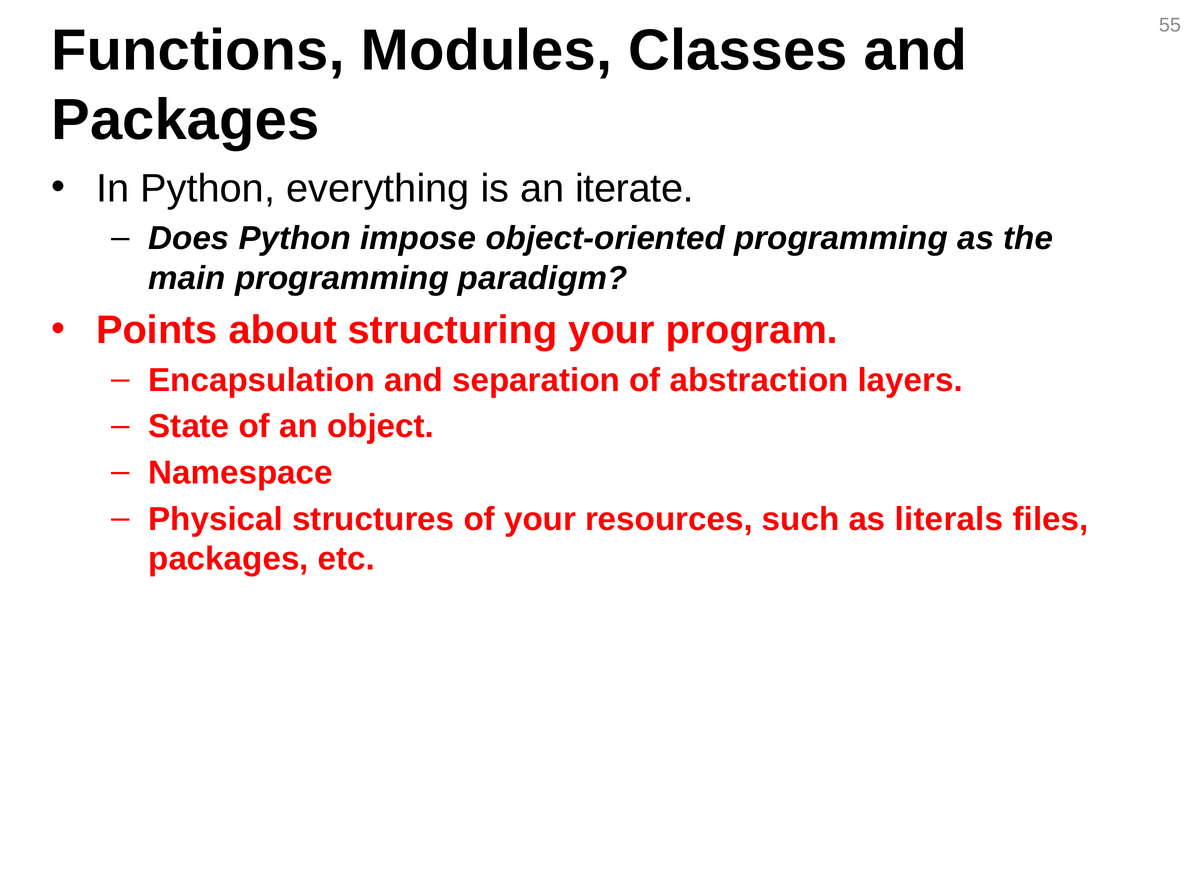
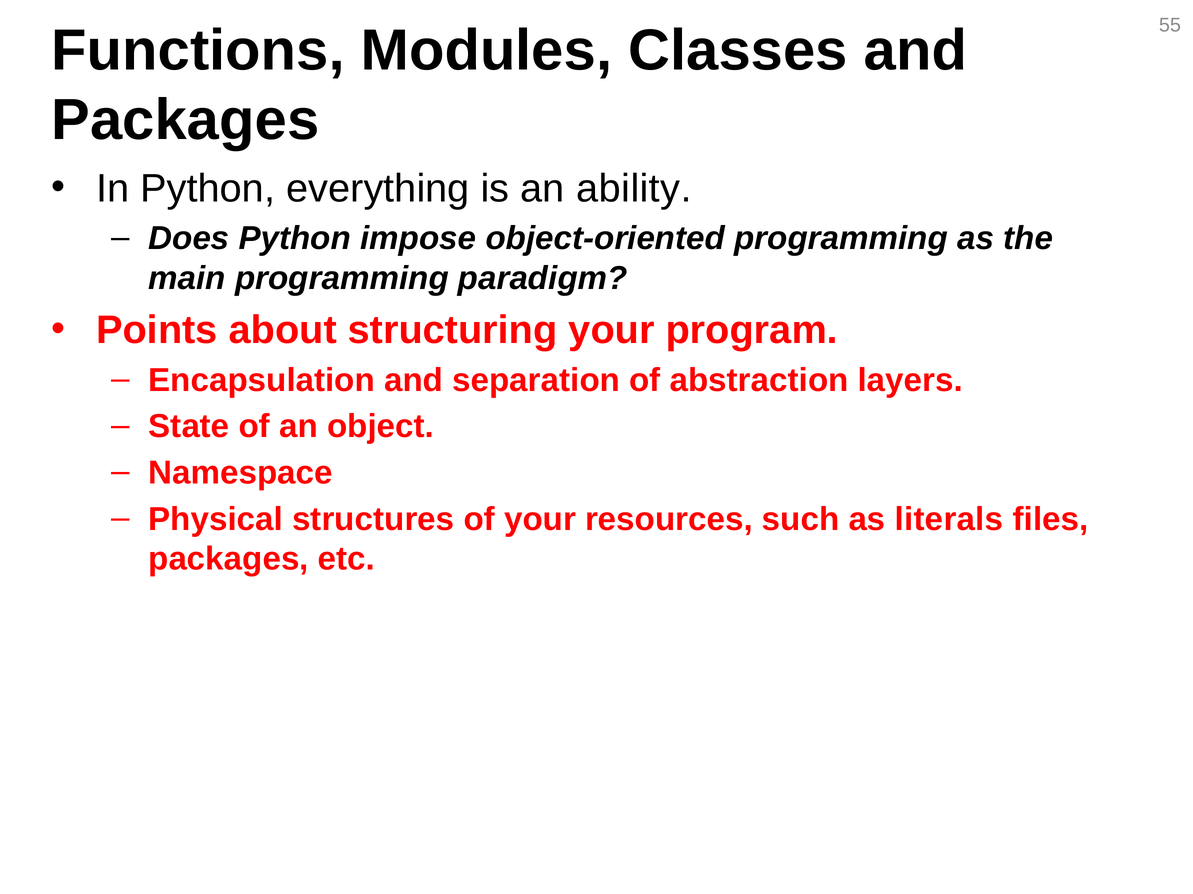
iterate: iterate -> ability (634, 189)
